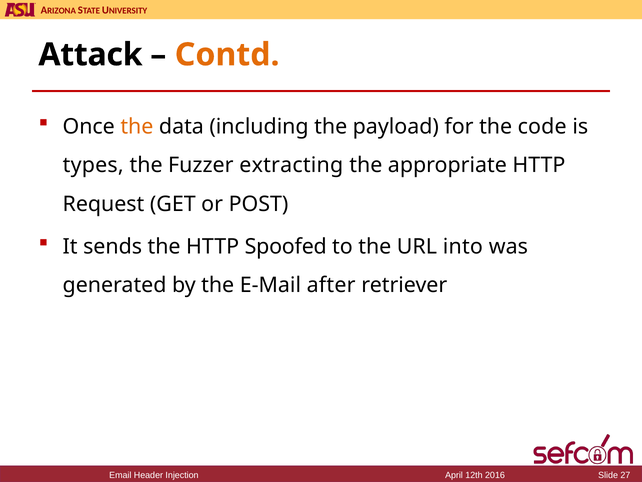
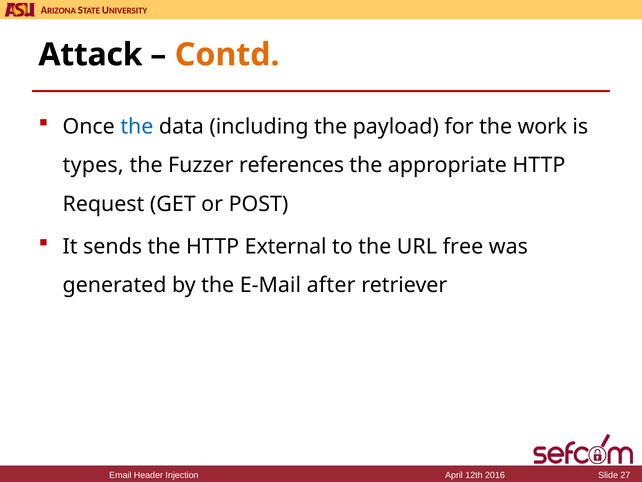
the colour: orange -> blue (137, 127)
code: code -> work (542, 127)
extracting: extracting -> references (291, 165)
Spoofed: Spoofed -> External (286, 247)
into: into -> free (463, 247)
